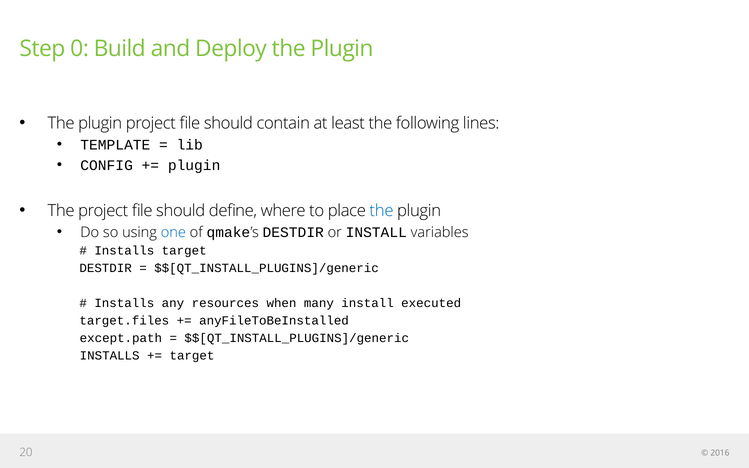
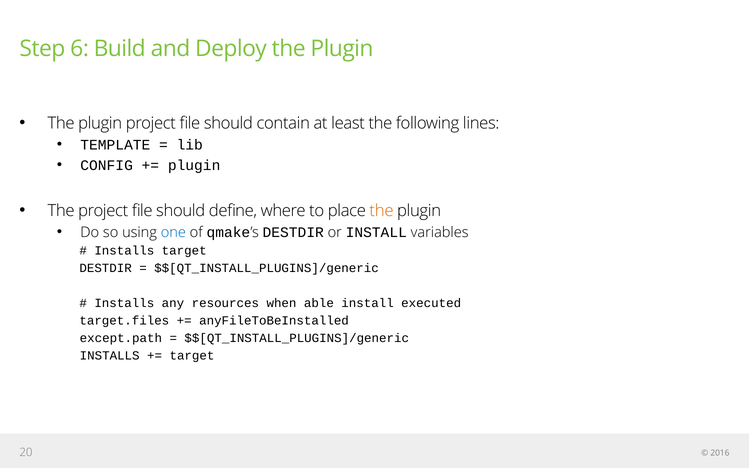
0: 0 -> 6 (80, 49)
the colour: blue -> orange (382, 211)
many: many -> able (319, 303)
